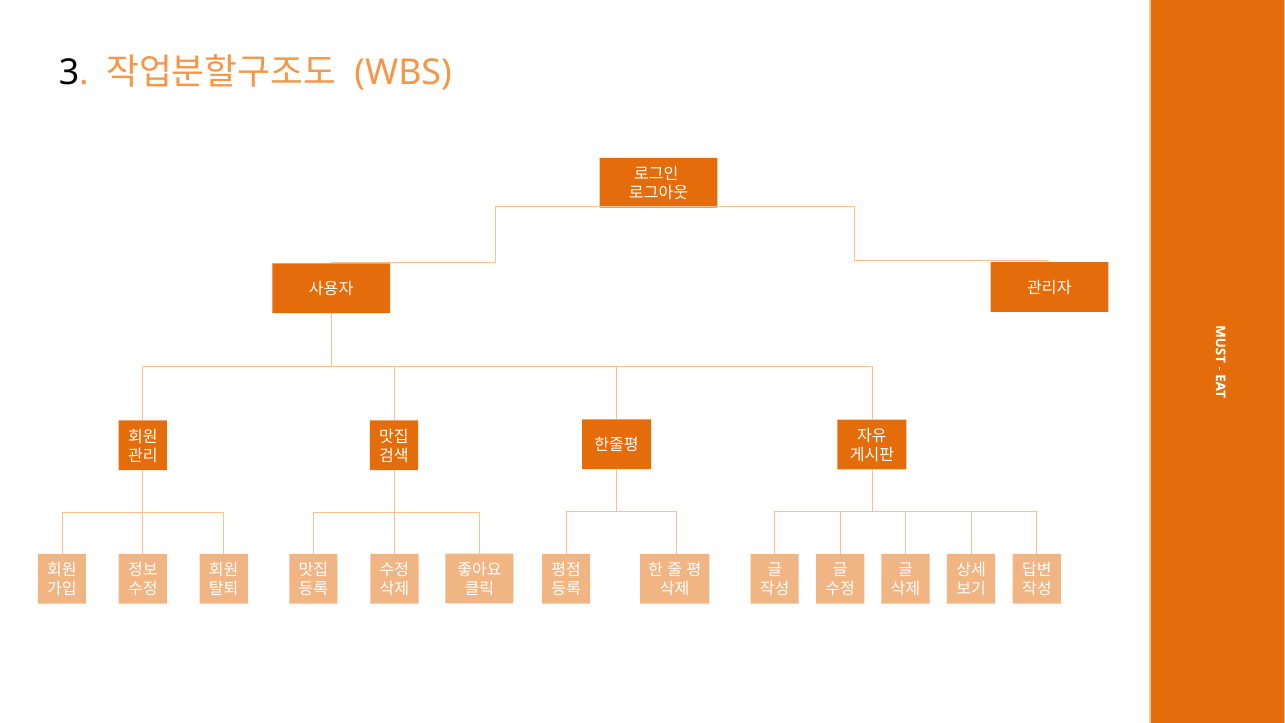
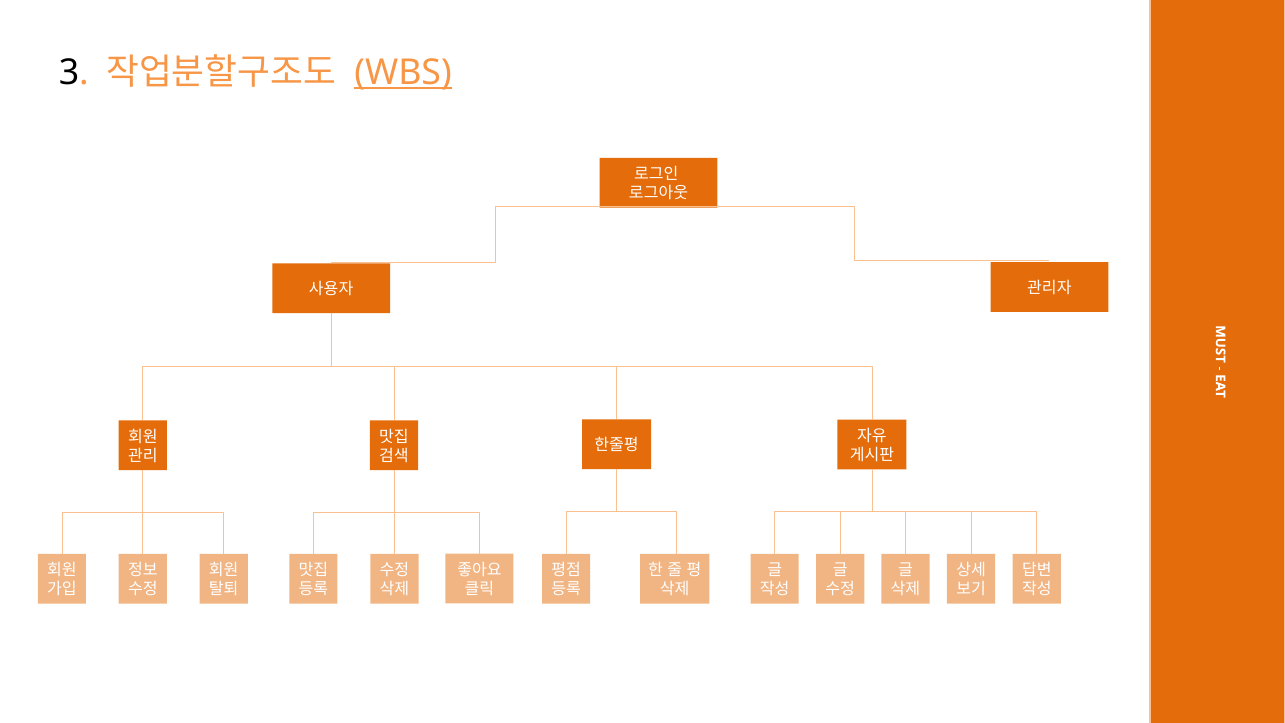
WBS underline: none -> present (403, 73)
